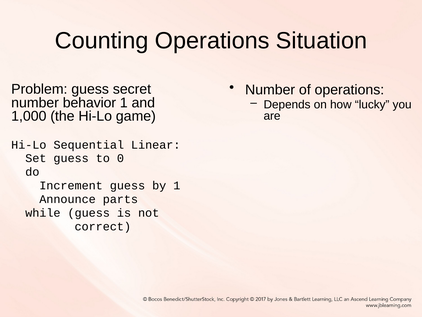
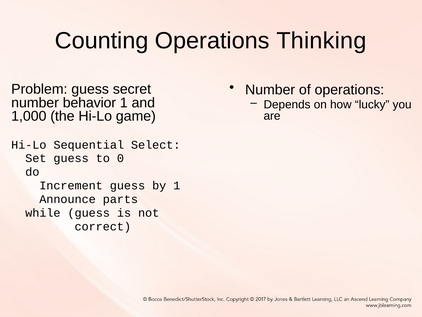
Situation: Situation -> Thinking (321, 41)
Linear: Linear -> Select (156, 145)
